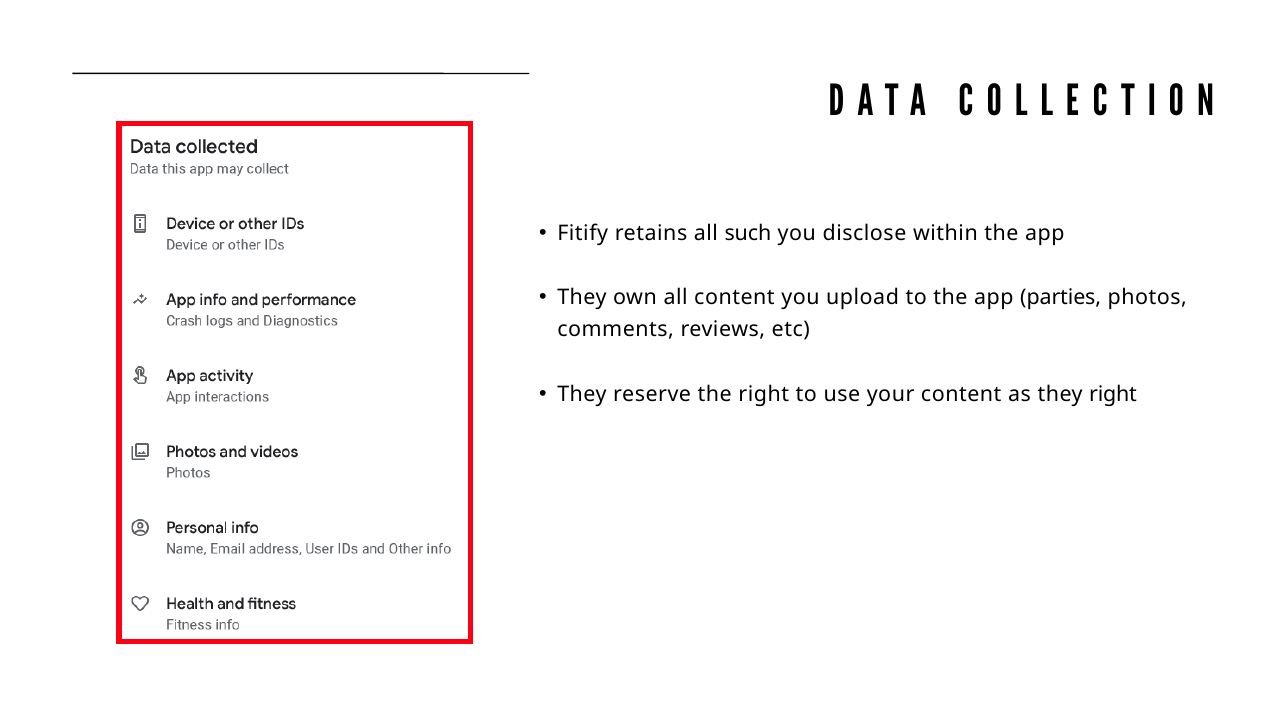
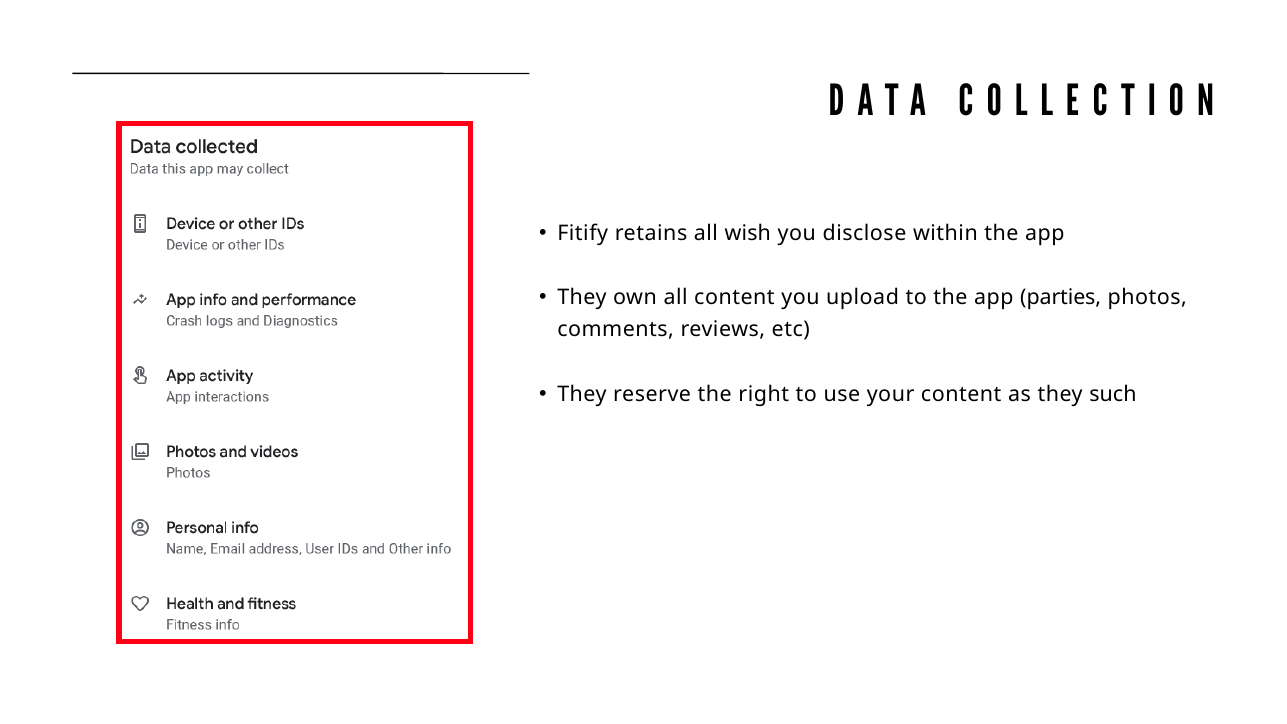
such: such -> wish (748, 233)
they right: right -> such (1113, 394)
